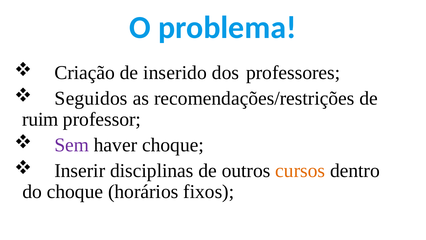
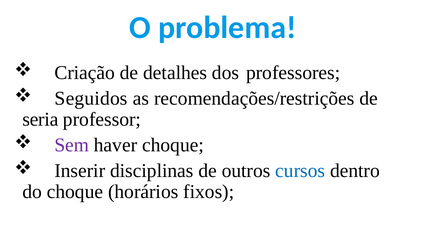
inserido: inserido -> detalhes (175, 73)
ruim: ruim -> seria (40, 119)
cursos colour: orange -> blue (300, 170)
